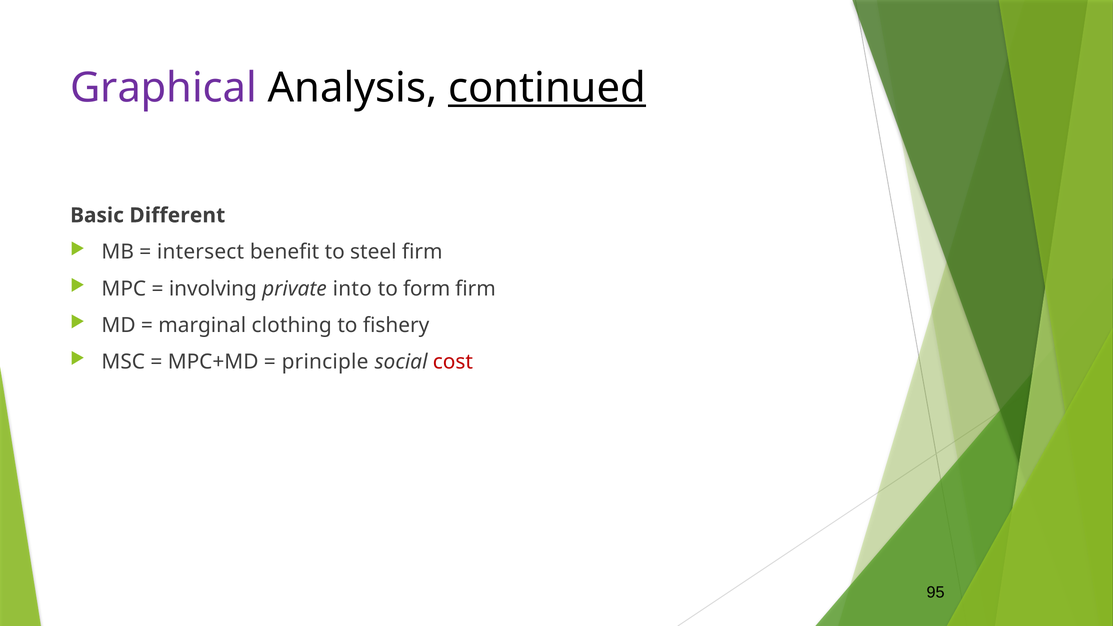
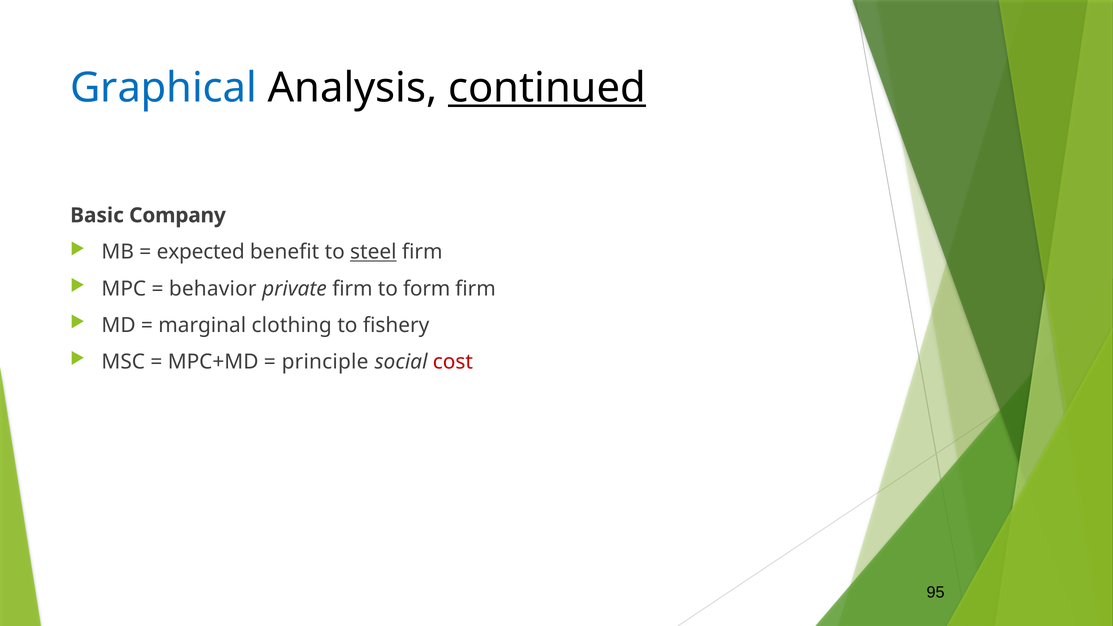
Graphical colour: purple -> blue (164, 88)
Different: Different -> Company (177, 215)
intersect: intersect -> expected (201, 252)
steel underline: none -> present (373, 252)
involving: involving -> behavior (213, 289)
private into: into -> firm (352, 289)
